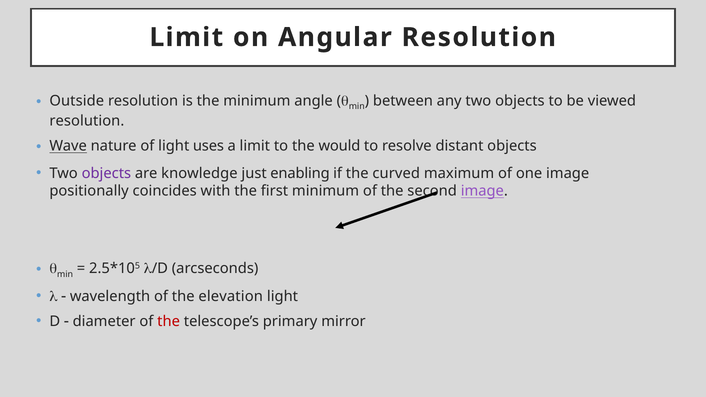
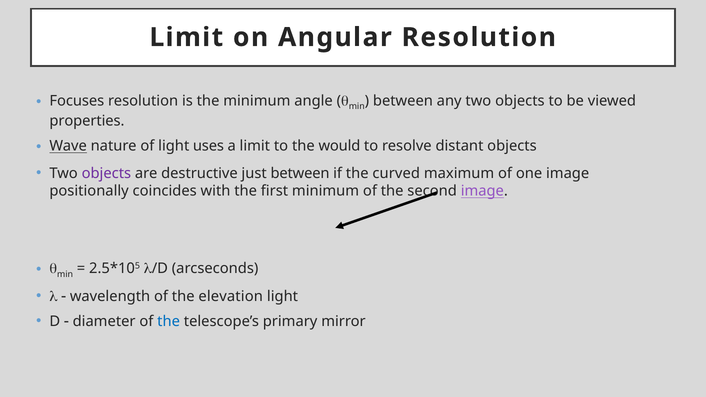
Outside: Outside -> Focuses (77, 101)
resolution: resolution -> properties (87, 121)
knowledge: knowledge -> destructive (199, 174)
just enabling: enabling -> between (300, 174)
the colour: red -> blue (169, 321)
